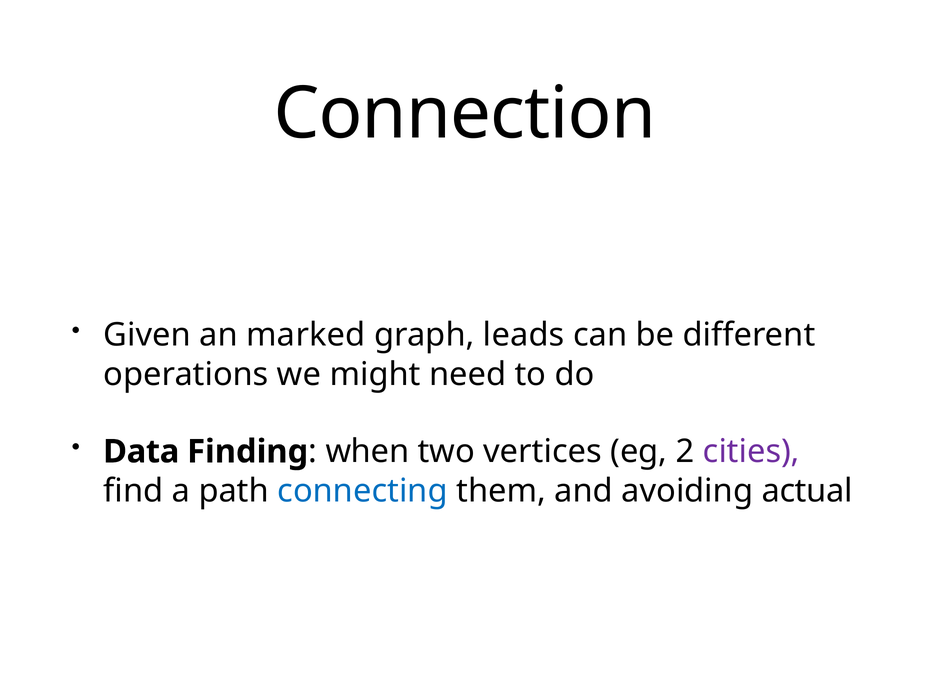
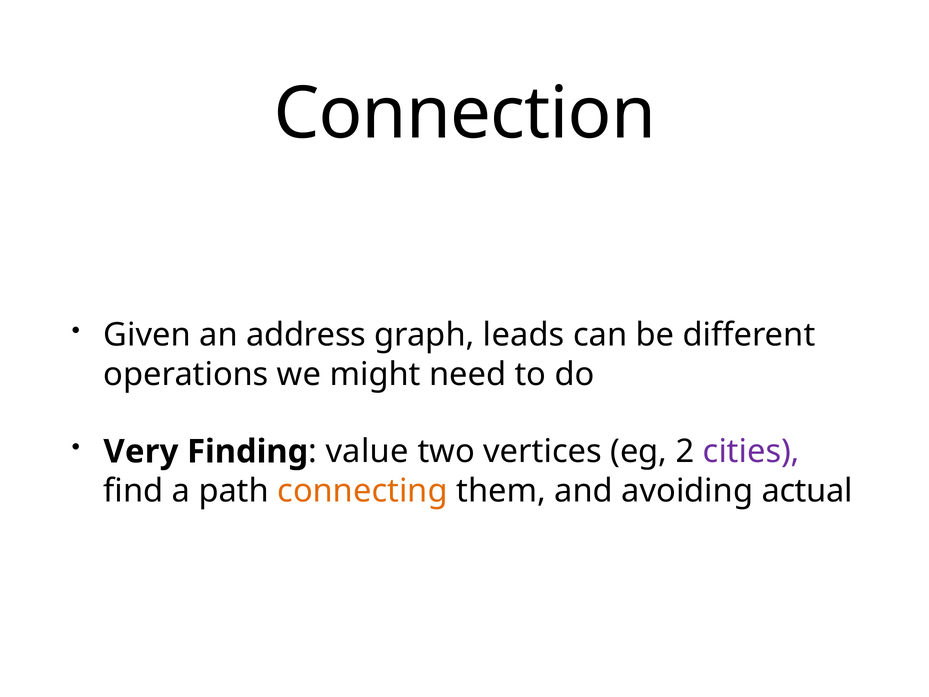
marked: marked -> address (306, 335)
Data: Data -> Very (141, 451)
when: when -> value (367, 451)
connecting colour: blue -> orange (363, 491)
